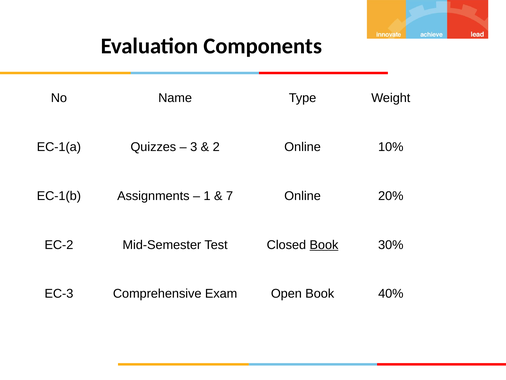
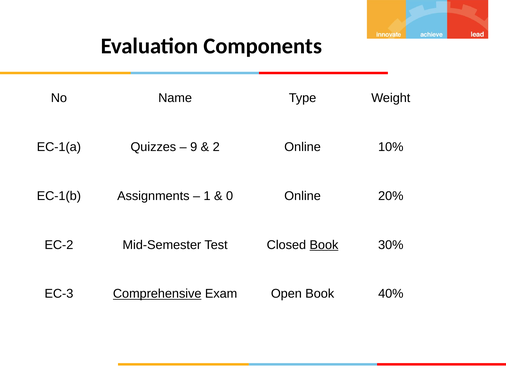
3: 3 -> 9 (194, 147)
7: 7 -> 0 (230, 196)
Comprehensive underline: none -> present (157, 293)
